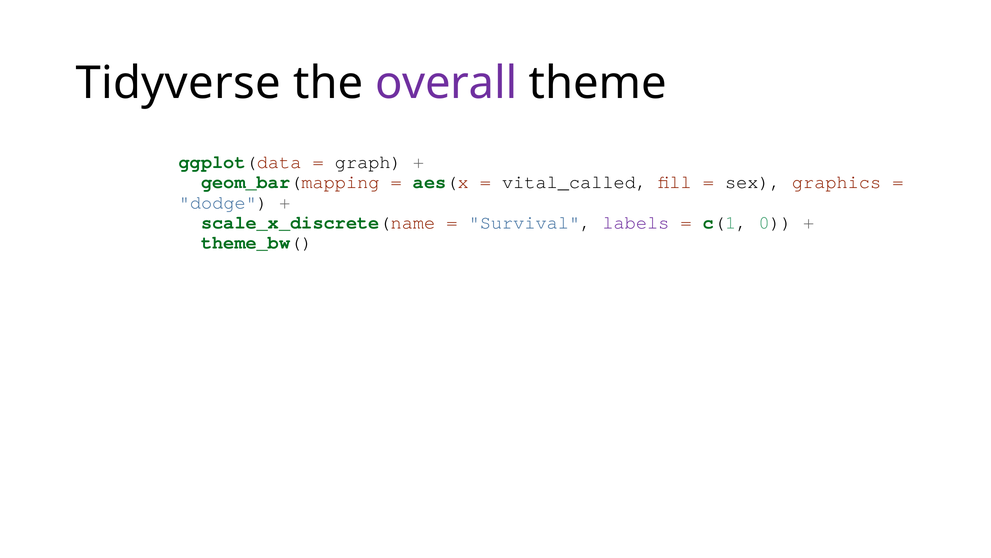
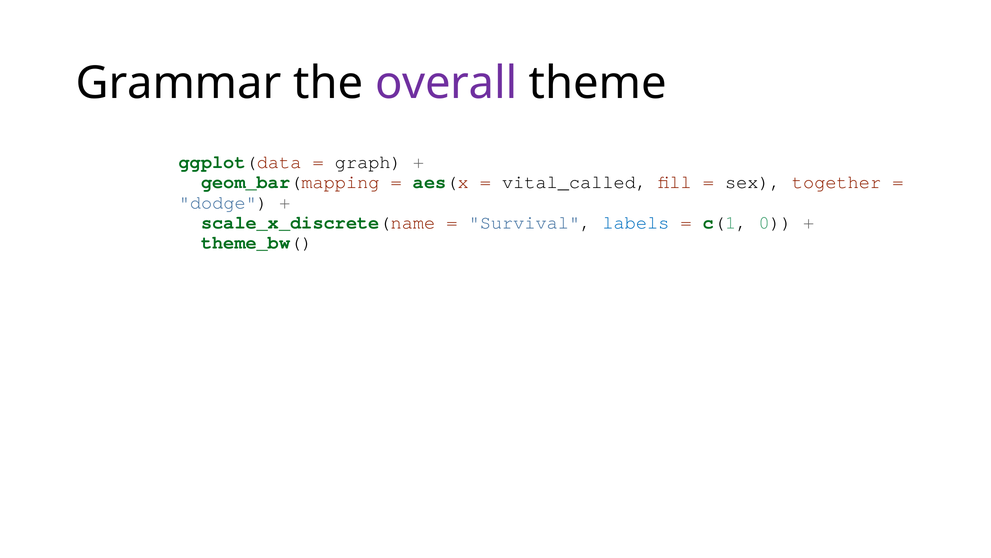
Tidyverse: Tidyverse -> Grammar (179, 83)
graphics: graphics -> together (837, 182)
labels colour: purple -> blue (636, 222)
